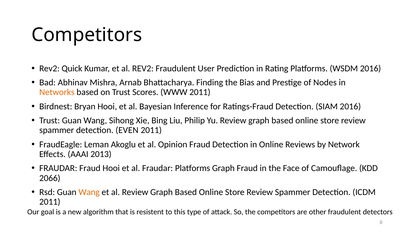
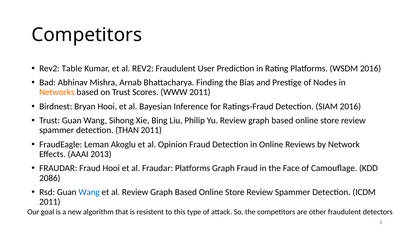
Quick: Quick -> Table (72, 68)
EVEN: EVEN -> THAN (127, 130)
2066: 2066 -> 2086 (50, 178)
Wang colour: orange -> blue (89, 192)
